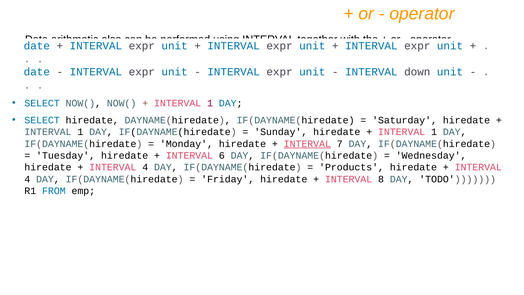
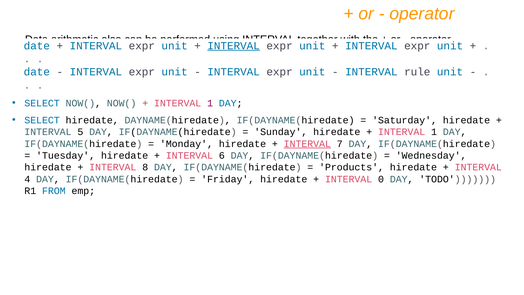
INTERVAL underline: none -> present (234, 46)
down: down -> rule (417, 72)
1: 1 -> 5 (80, 132)
4: 4 -> 8 (145, 167)
8: 8 -> 0 (381, 179)
